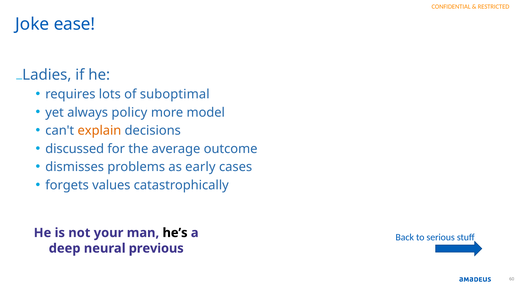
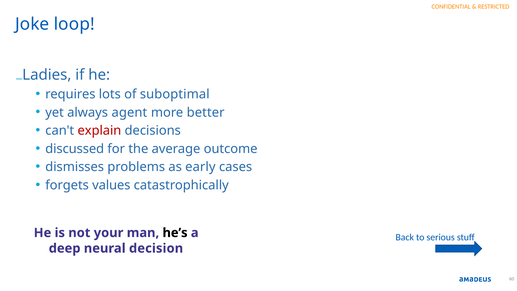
ease: ease -> loop (74, 24)
policy: policy -> agent (129, 112)
model: model -> better (206, 112)
explain colour: orange -> red (99, 131)
previous: previous -> decision (156, 248)
